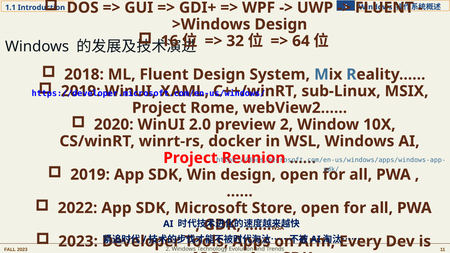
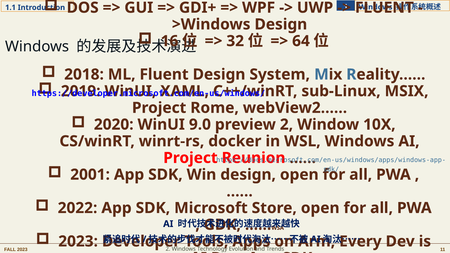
2.0: 2.0 -> 9.0 (200, 125)
2019: 2019 -> 2001 (90, 175)
